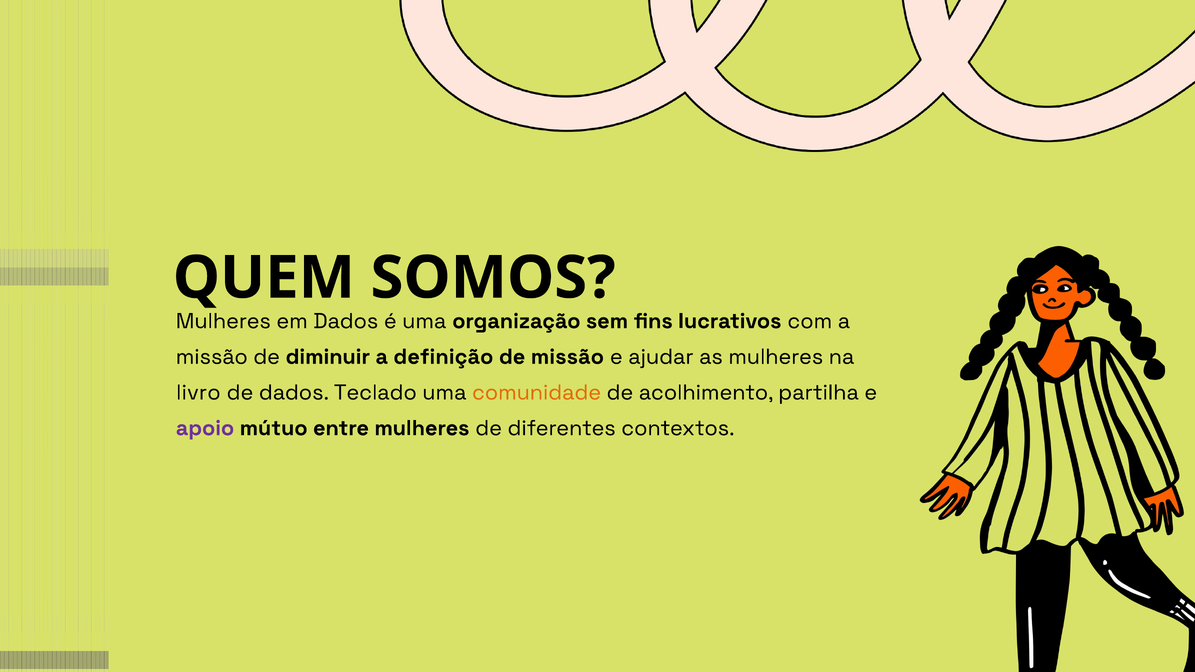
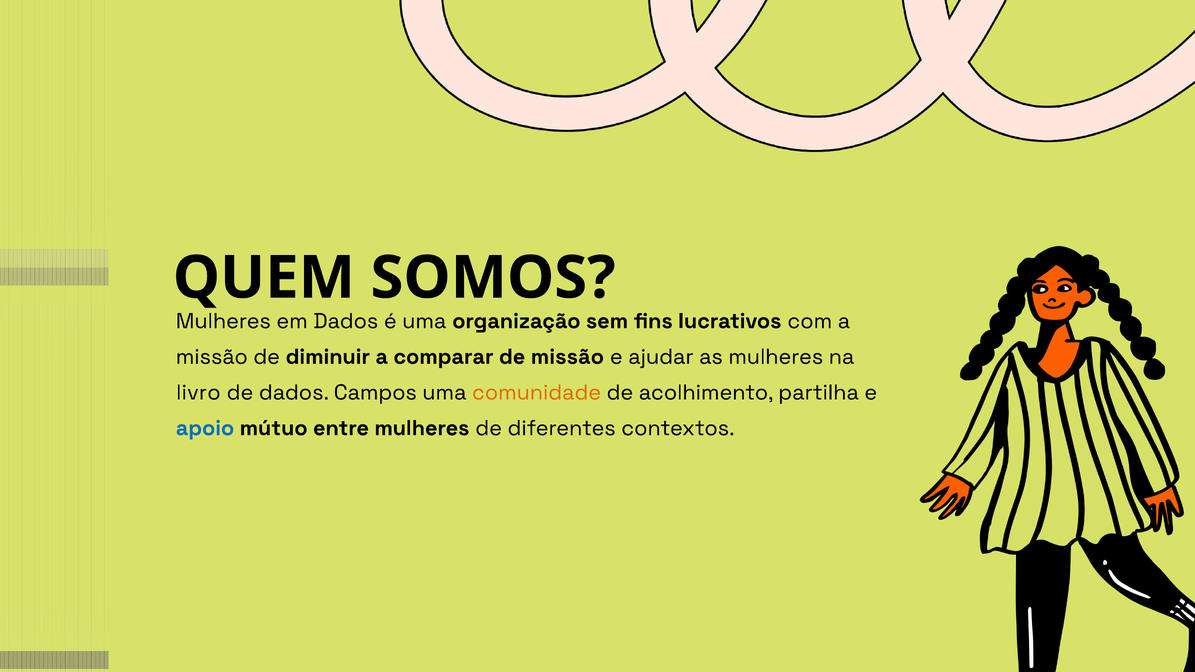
definição: definição -> comparar (443, 357)
Teclado: Teclado -> Campos (375, 392)
apoio colour: purple -> blue (205, 428)
